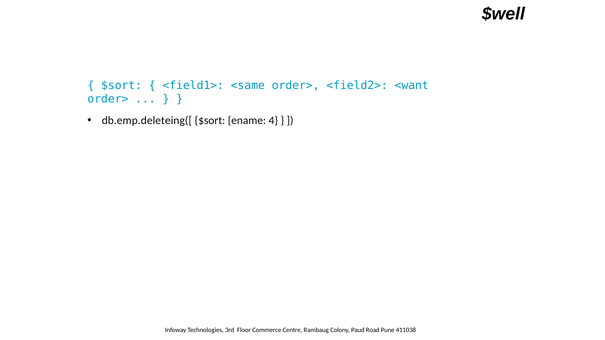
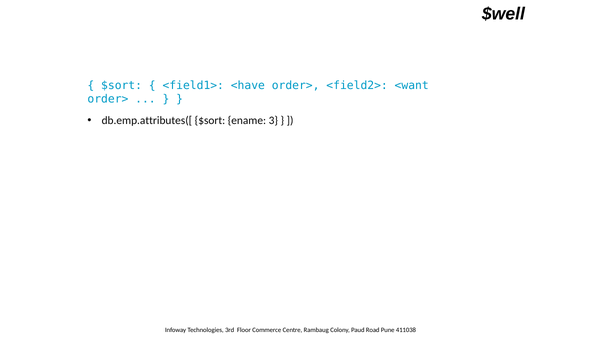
<same: <same -> <have (248, 85)
db.emp.deleteing([: db.emp.deleteing([ -> db.emp.attributes([ (147, 121)
4: 4 -> 3 (273, 121)
